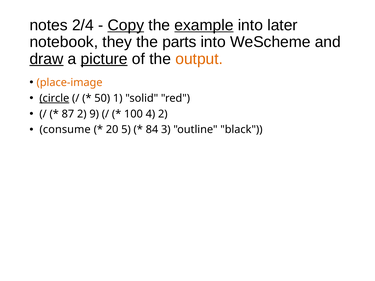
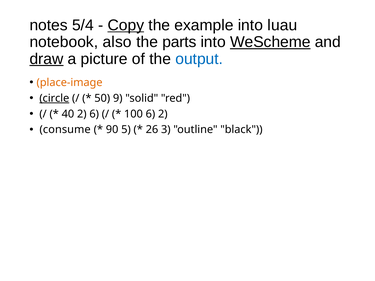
2/4: 2/4 -> 5/4 (83, 25)
example underline: present -> none (204, 25)
later: later -> luau (282, 25)
they: they -> also (117, 42)
WeScheme underline: none -> present (270, 42)
picture underline: present -> none (104, 59)
output colour: orange -> blue (199, 59)
1: 1 -> 9 (118, 98)
87: 87 -> 40 (68, 114)
2 9: 9 -> 6 (94, 114)
100 4: 4 -> 6 (150, 114)
20: 20 -> 90 (112, 130)
84: 84 -> 26 (152, 130)
